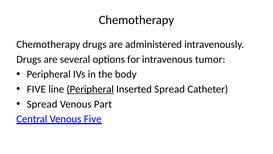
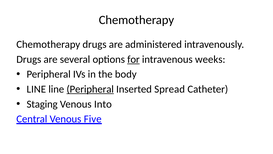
for underline: none -> present (133, 59)
tumor: tumor -> weeks (210, 59)
FIVE: FIVE -> LINE (36, 89)
Spread: Spread -> Staging (42, 104)
Part: Part -> Into (103, 104)
